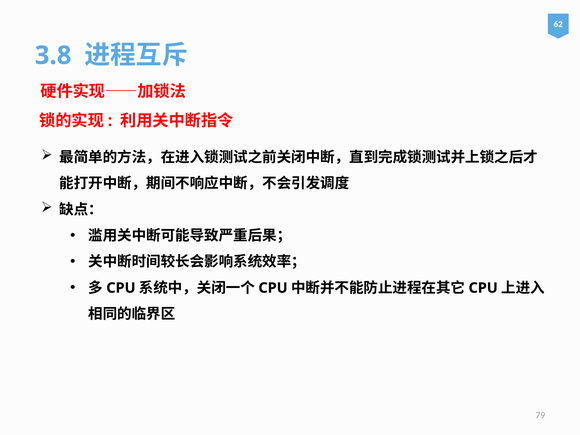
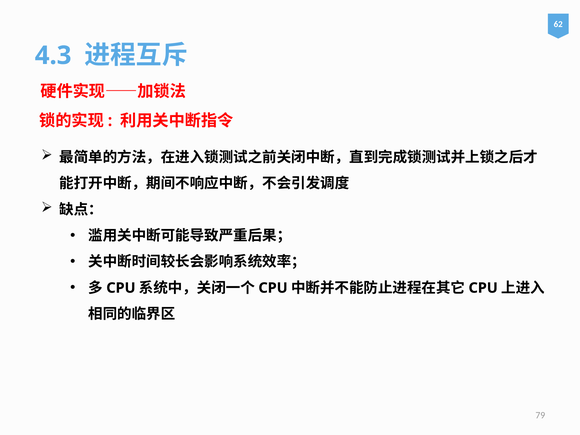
3.8: 3.8 -> 4.3 (53, 55)
